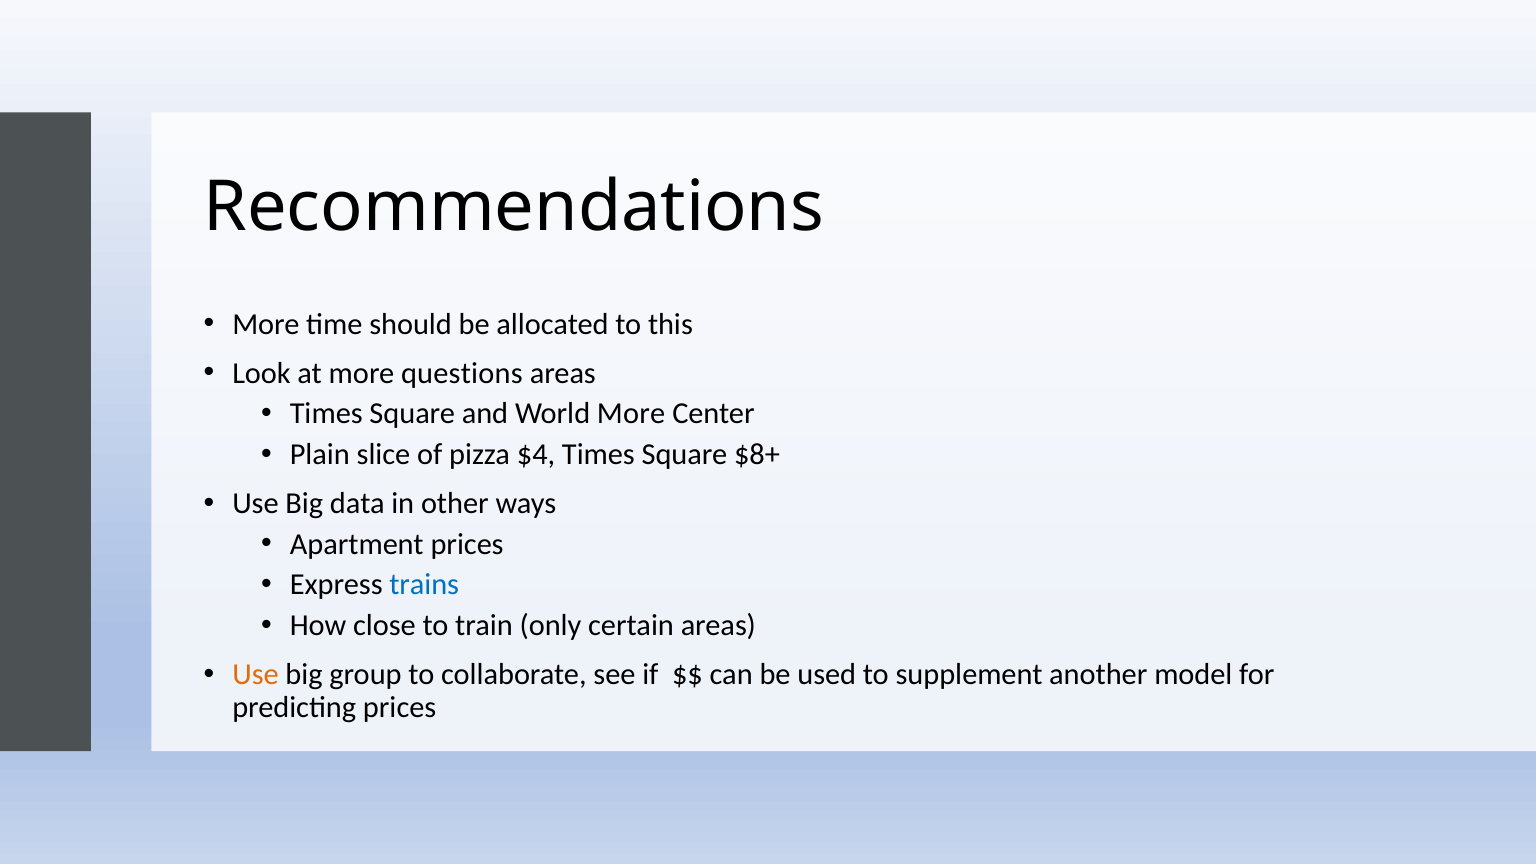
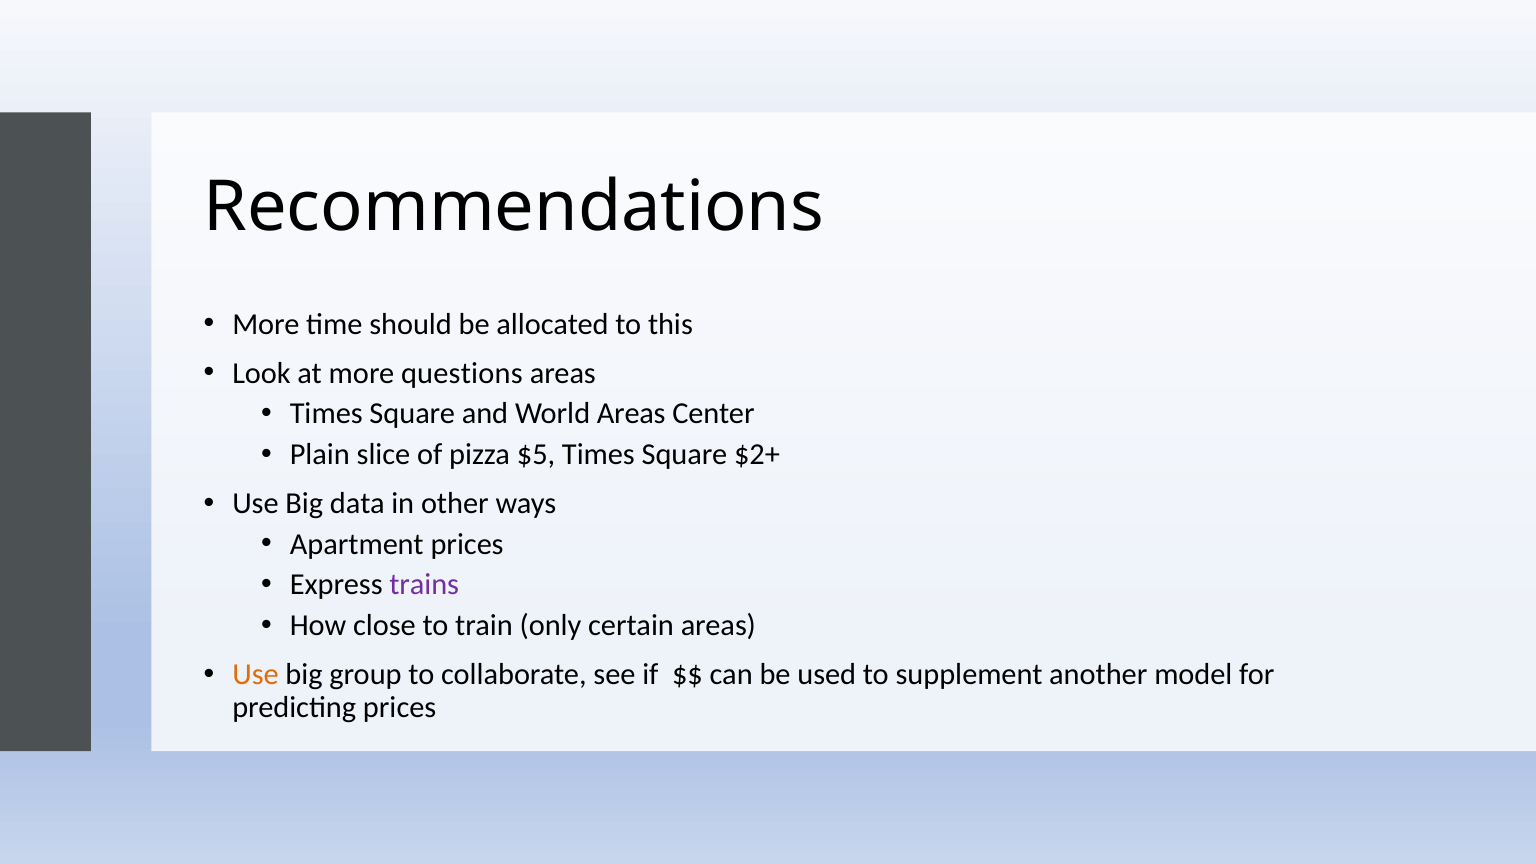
World More: More -> Areas (631, 414)
$4: $4 -> $5 (536, 455)
$8+: $8+ -> $2+ (757, 455)
trains colour: blue -> purple (424, 585)
